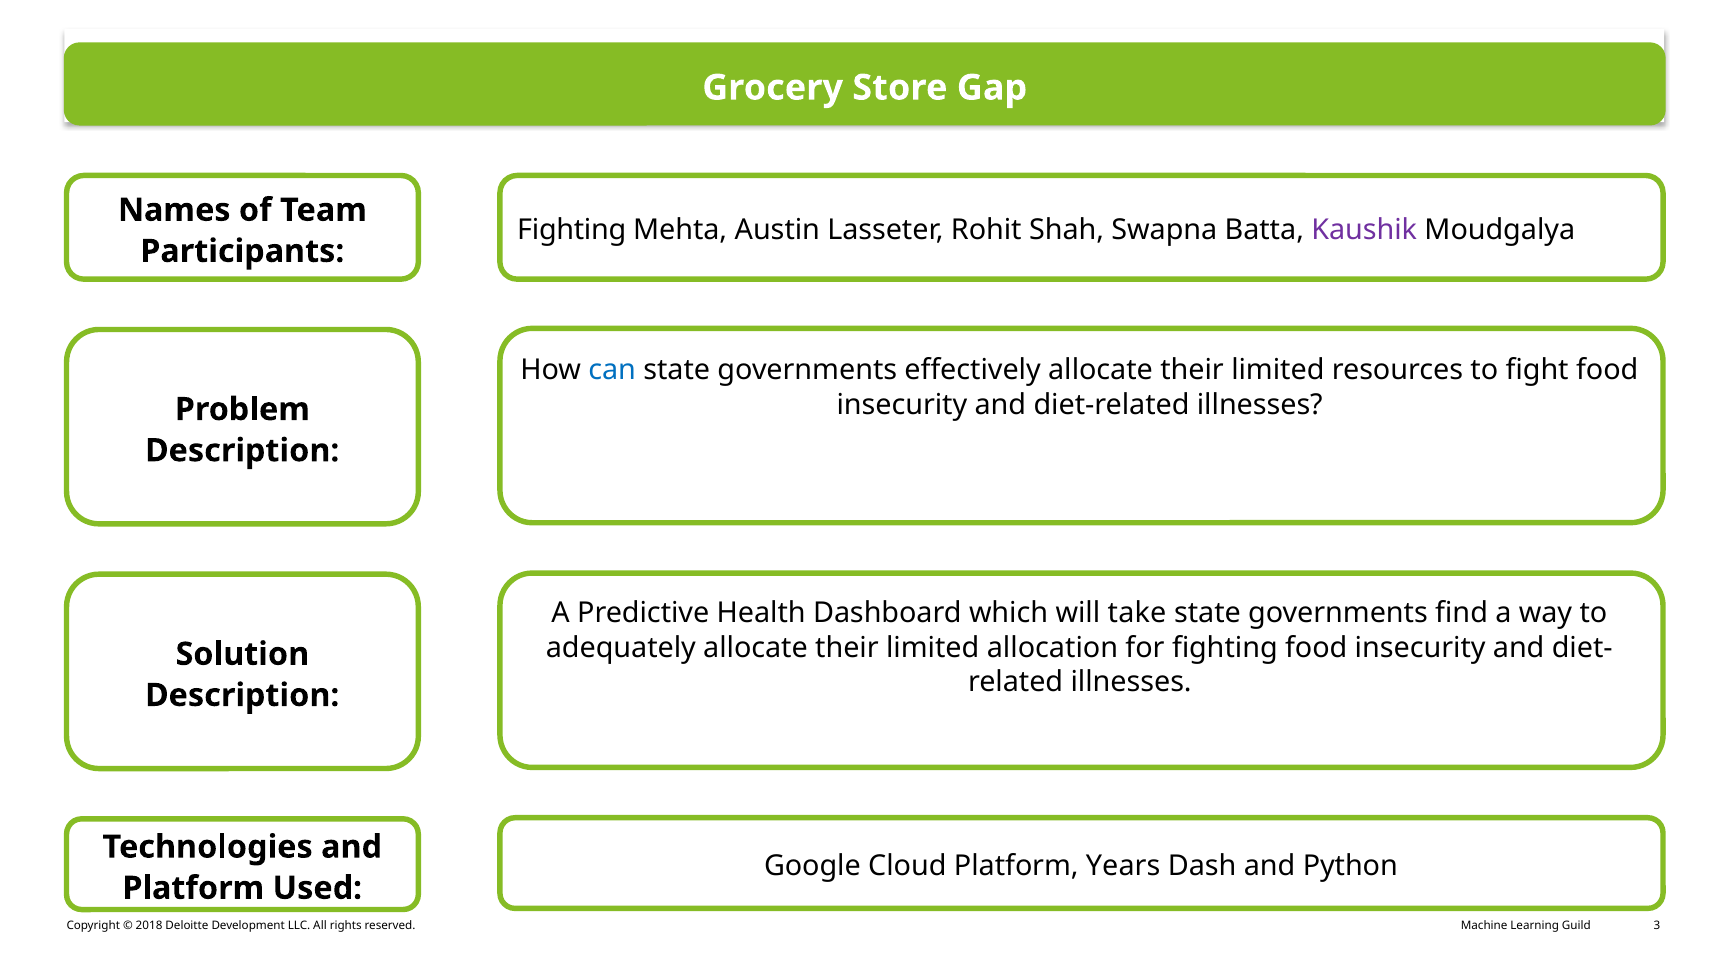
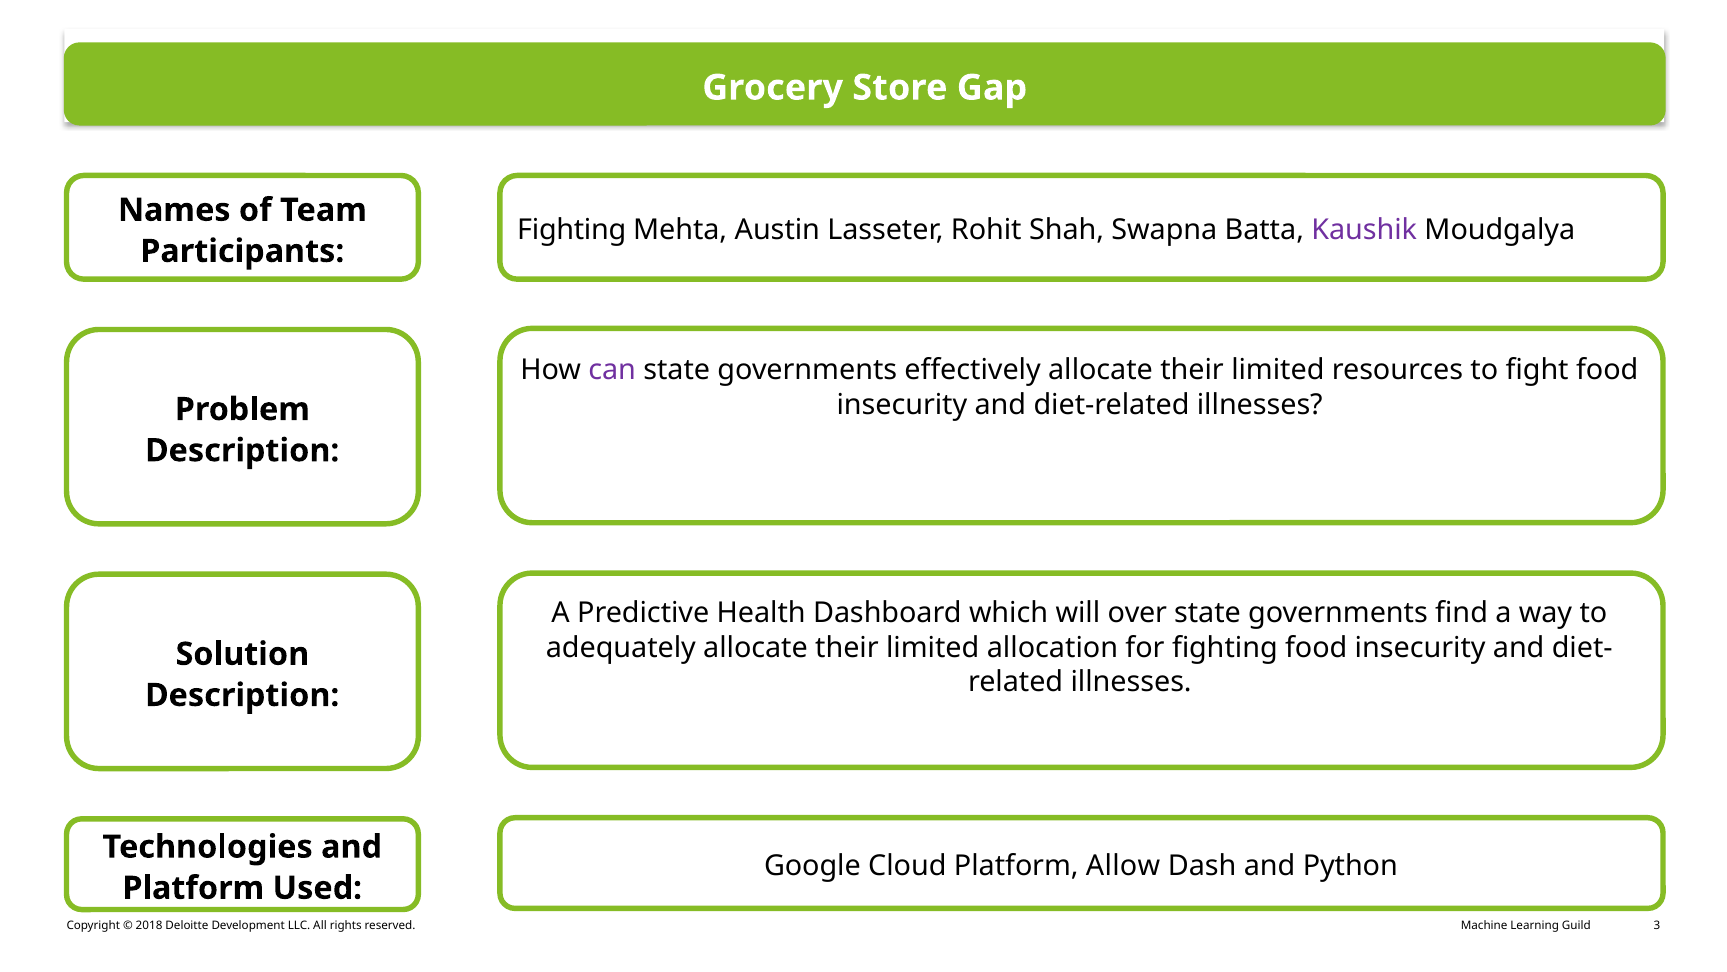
can colour: blue -> purple (612, 370)
take: take -> over (1137, 613)
Years: Years -> Allow (1123, 866)
